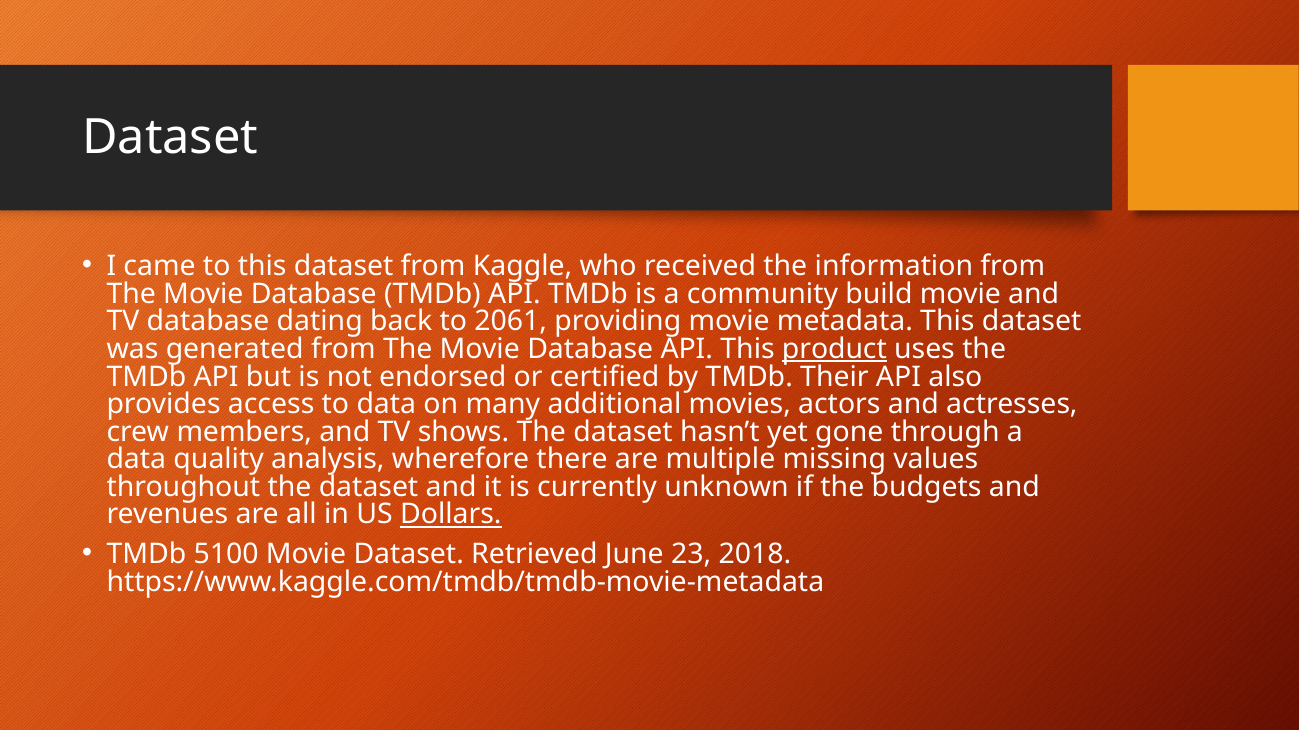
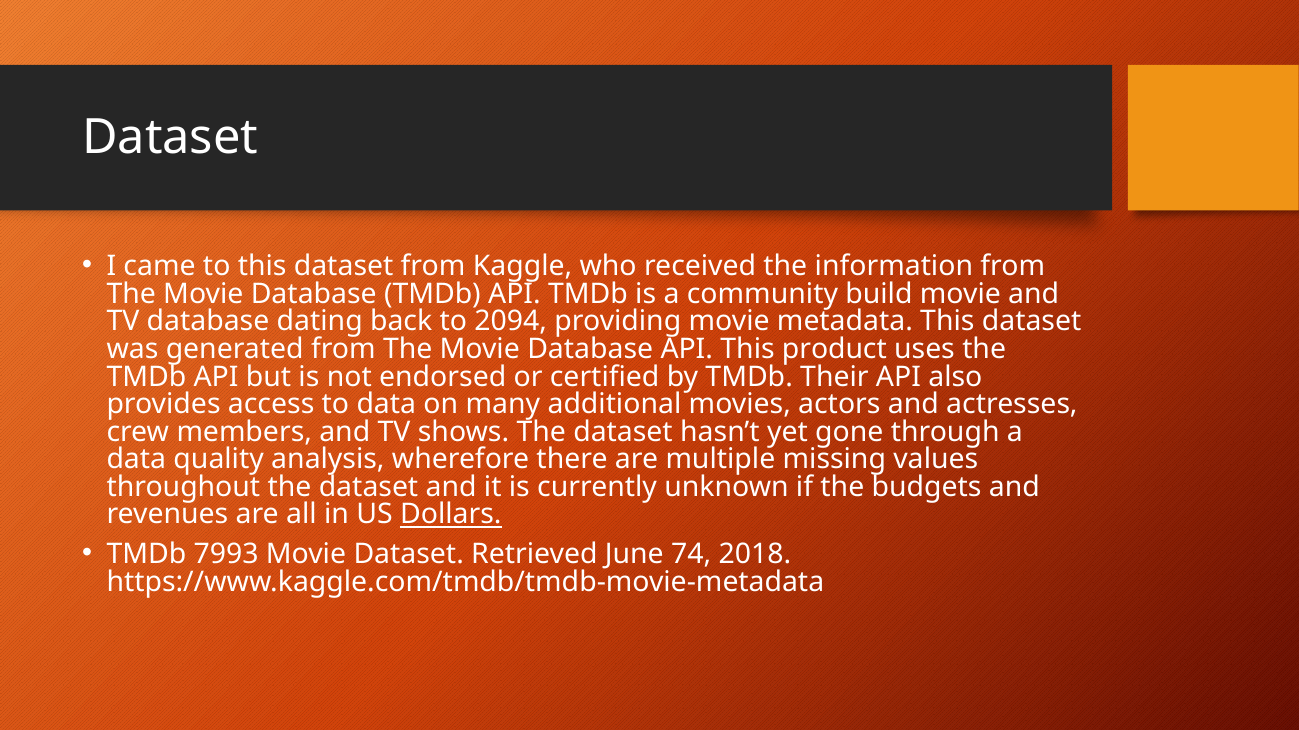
2061: 2061 -> 2094 (511, 322)
product underline: present -> none (834, 349)
5100: 5100 -> 7993 (226, 555)
23: 23 -> 74 (691, 555)
